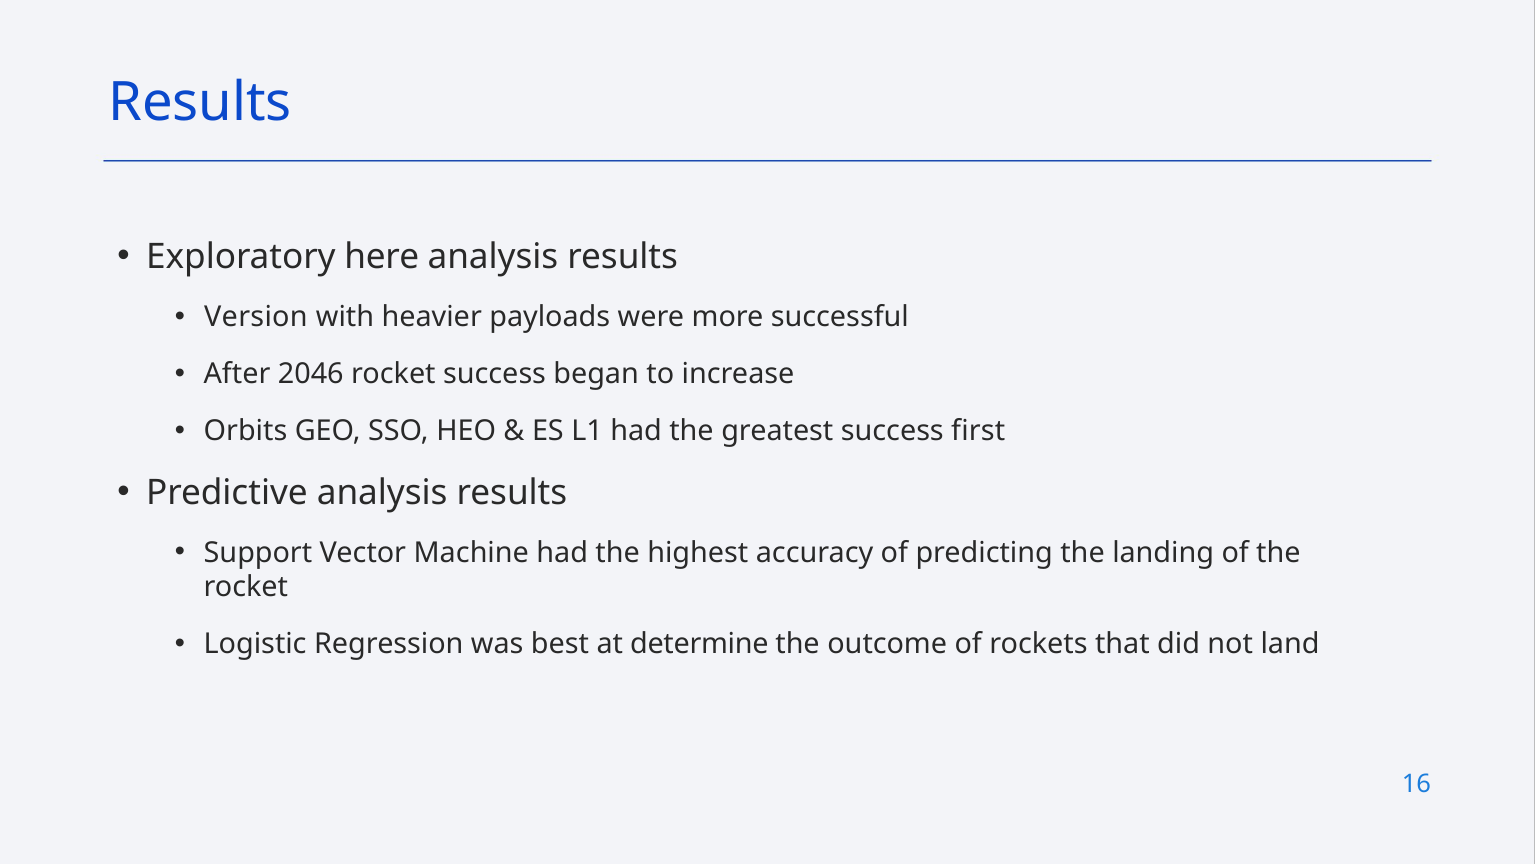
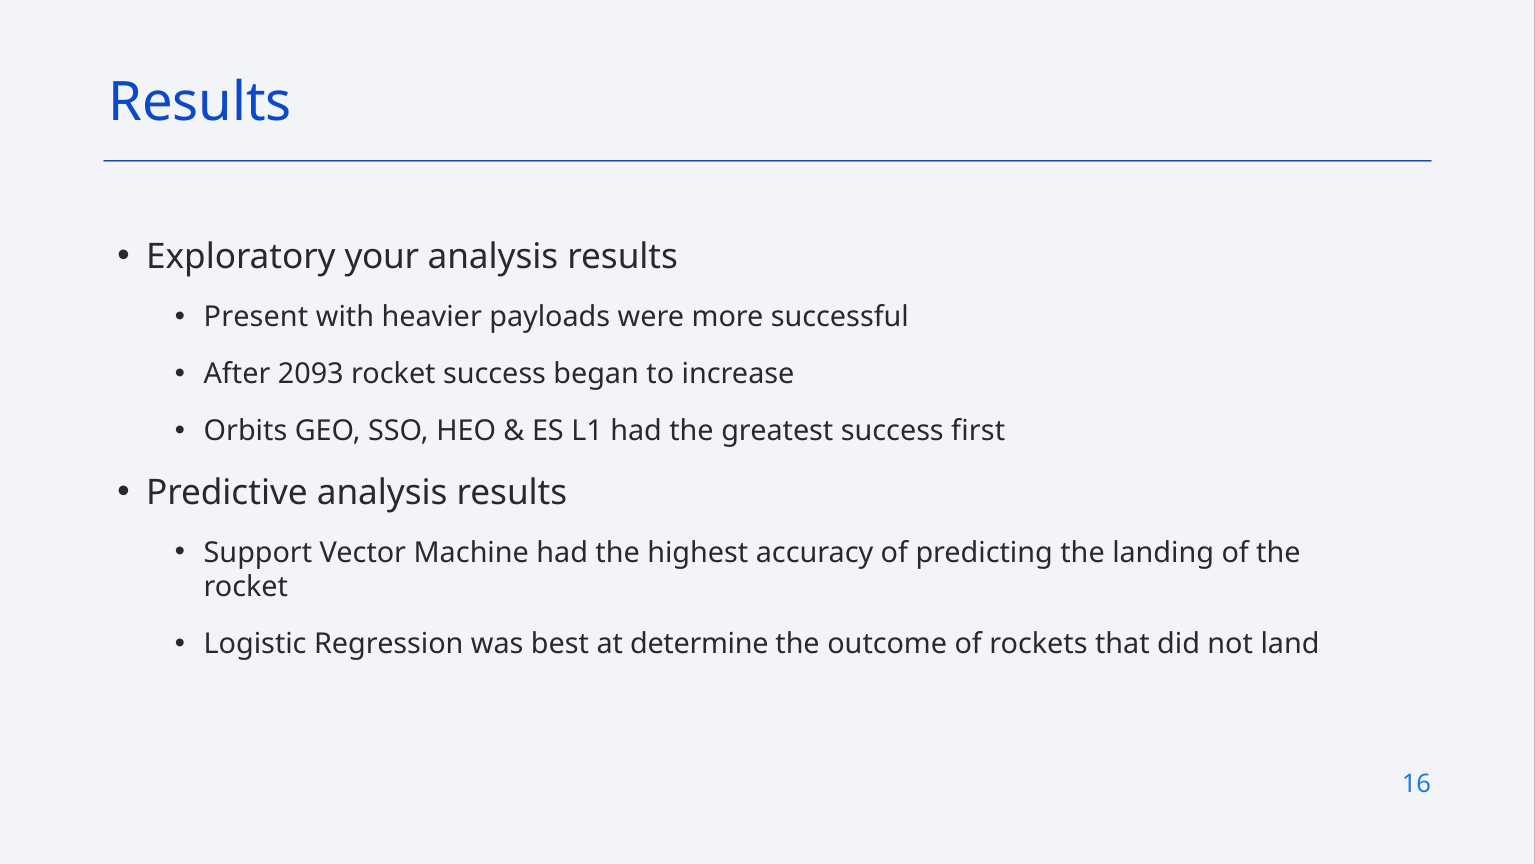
here: here -> your (382, 257)
Version: Version -> Present (256, 317)
2046: 2046 -> 2093 (311, 374)
